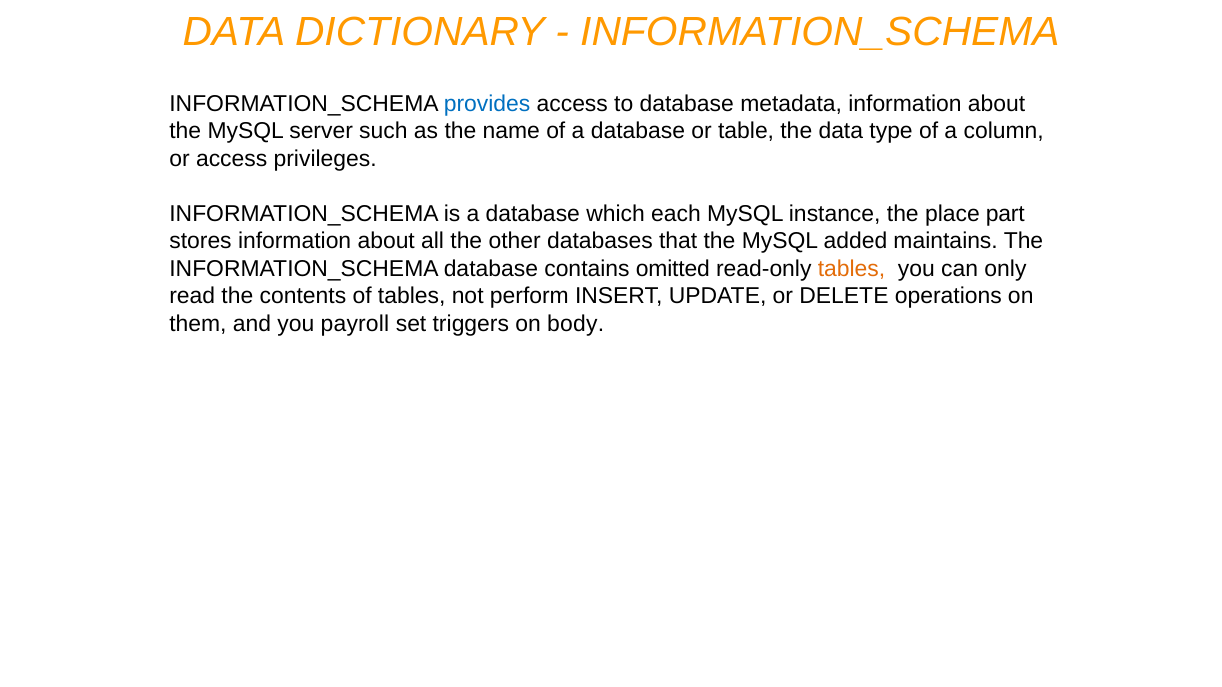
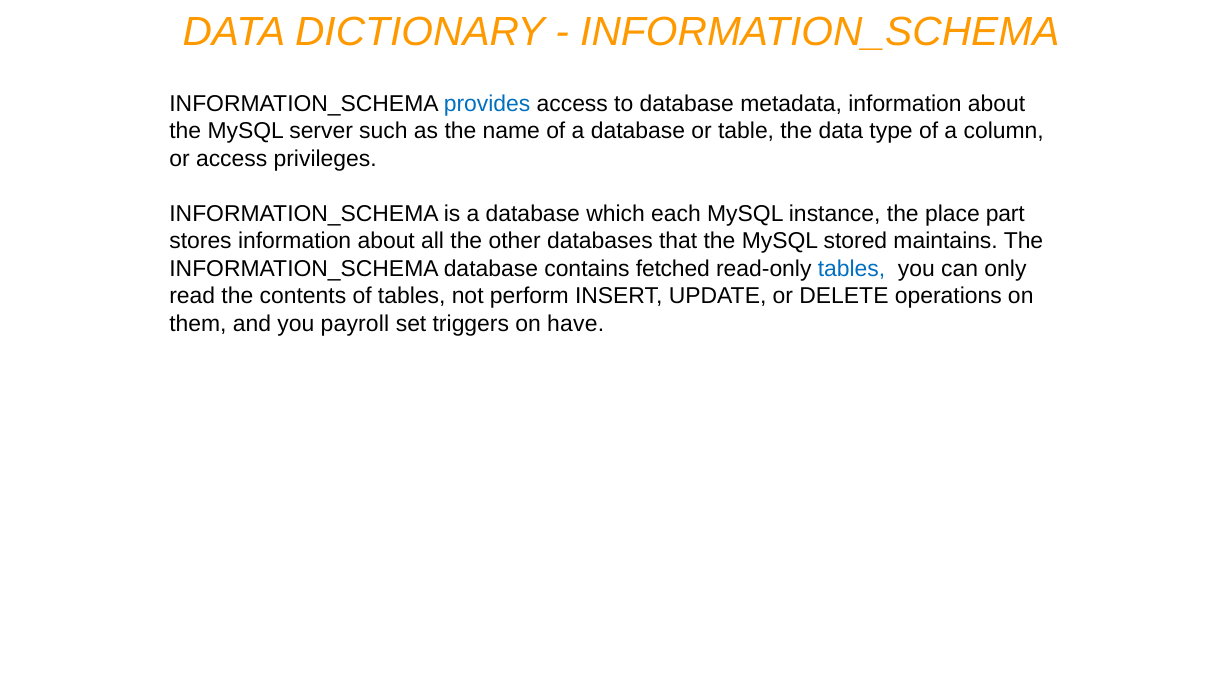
added: added -> stored (855, 241)
omitted: omitted -> fetched (673, 269)
tables colour: orange -> blue (852, 269)
body: body -> have (576, 324)
